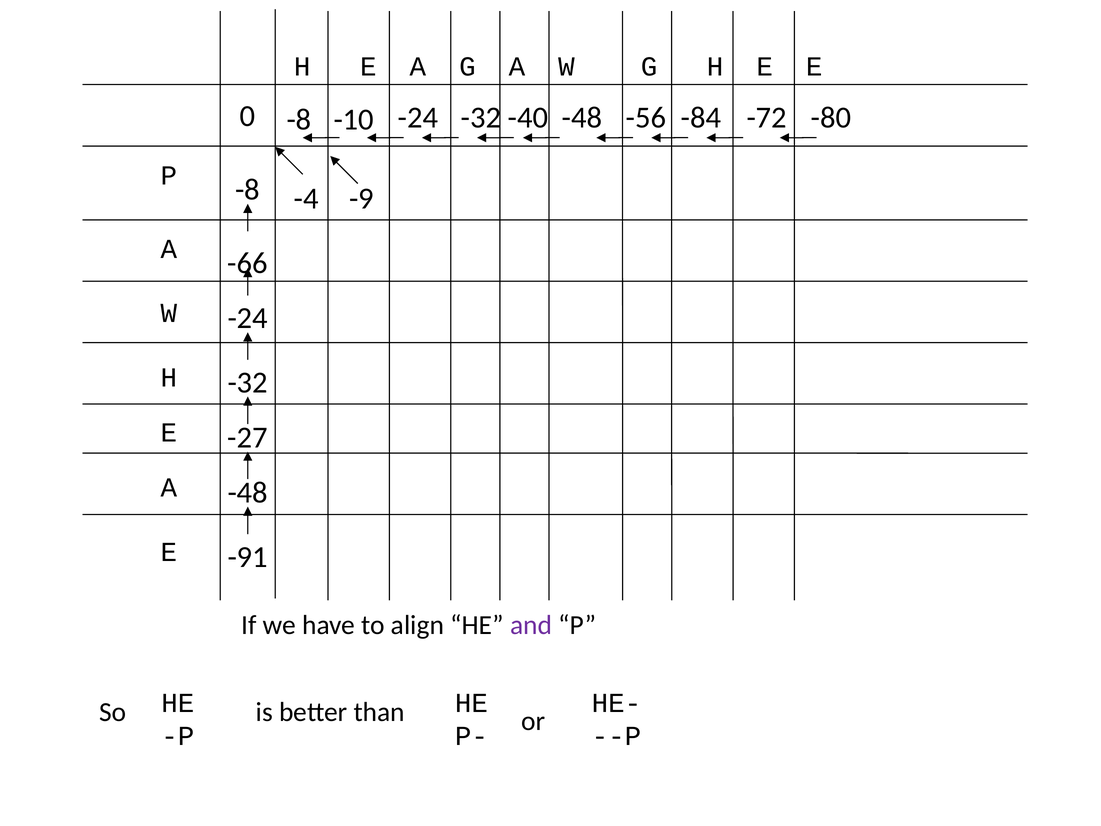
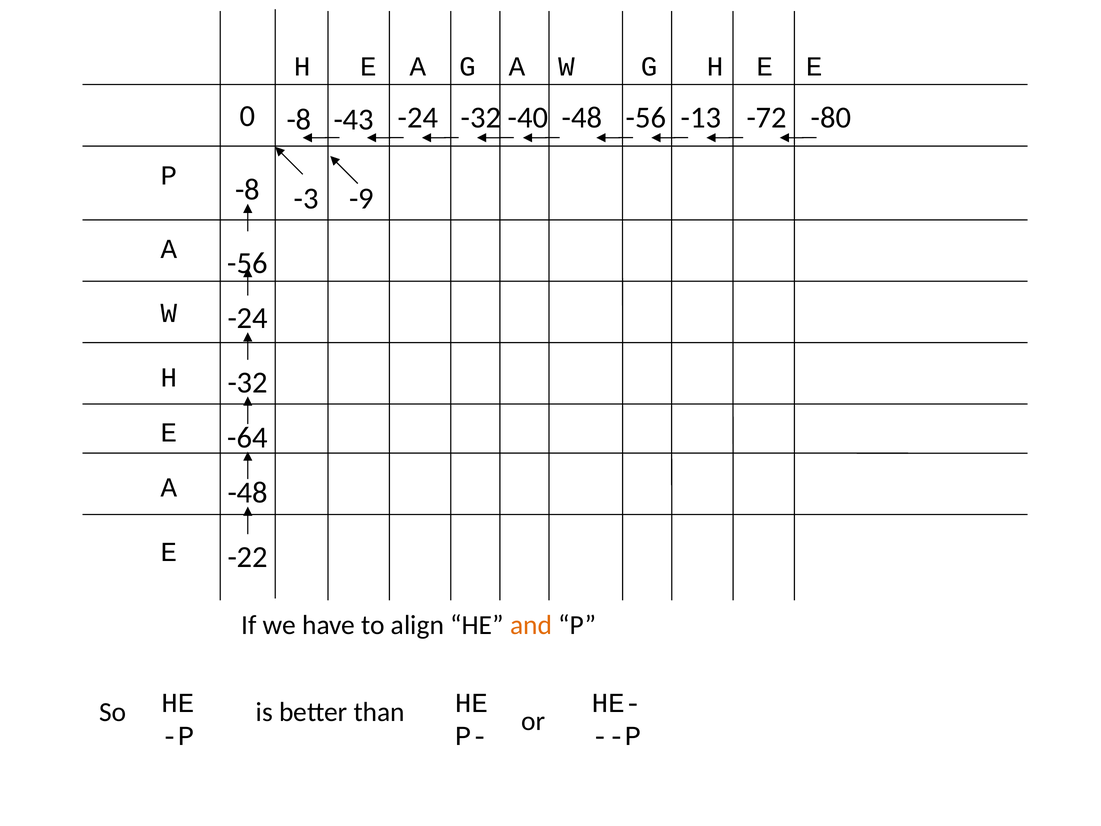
-10: -10 -> -43 (354, 120)
-84: -84 -> -13 (701, 118)
-4: -4 -> -3 (306, 198)
-66: -66 -> -56 (248, 263)
-27: -27 -> -64 (248, 437)
-91: -91 -> -22 (248, 557)
and colour: purple -> orange (531, 625)
